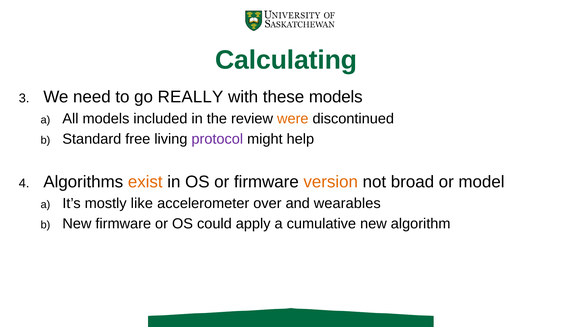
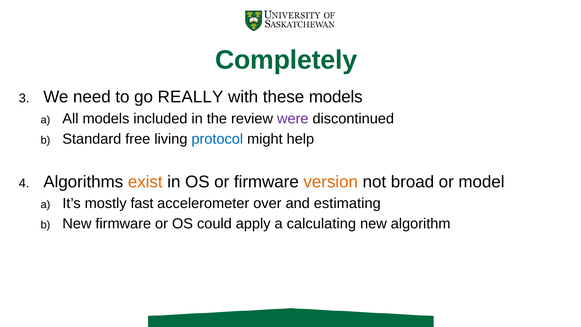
Calculating: Calculating -> Completely (286, 60)
were colour: orange -> purple (293, 119)
protocol colour: purple -> blue (217, 139)
like: like -> fast (142, 203)
wearables: wearables -> estimating (347, 203)
cumulative: cumulative -> calculating (321, 224)
